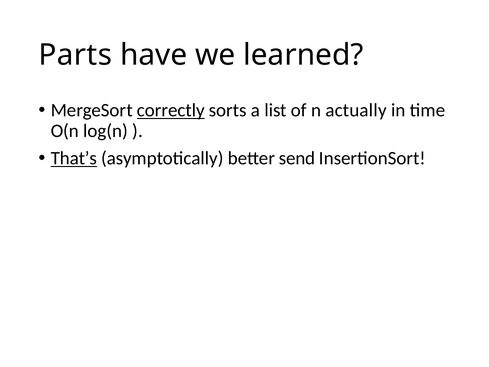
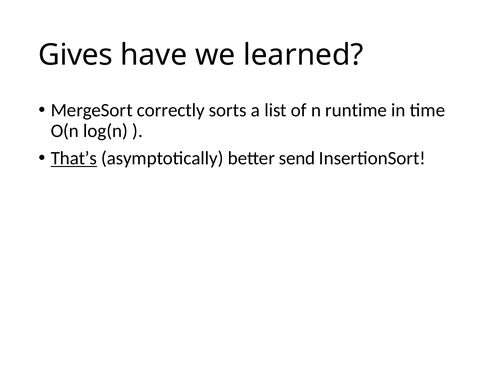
Parts: Parts -> Gives (76, 55)
correctly underline: present -> none (171, 110)
actually: actually -> runtime (356, 110)
